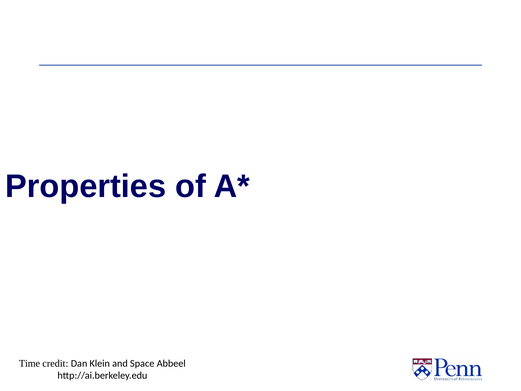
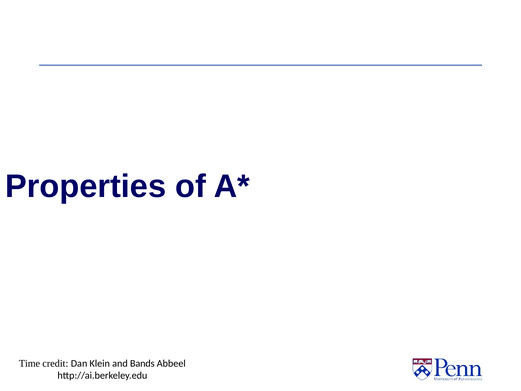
Space: Space -> Bands (142, 363)
